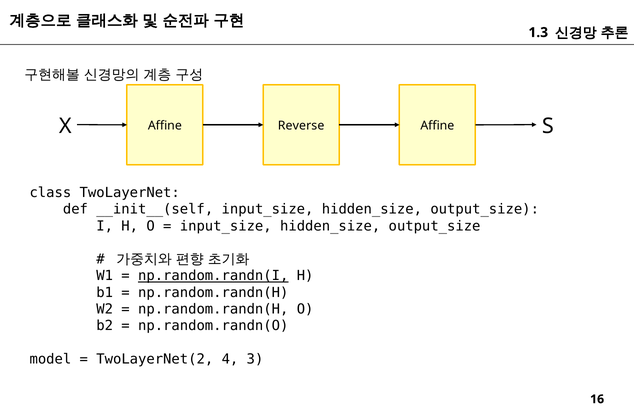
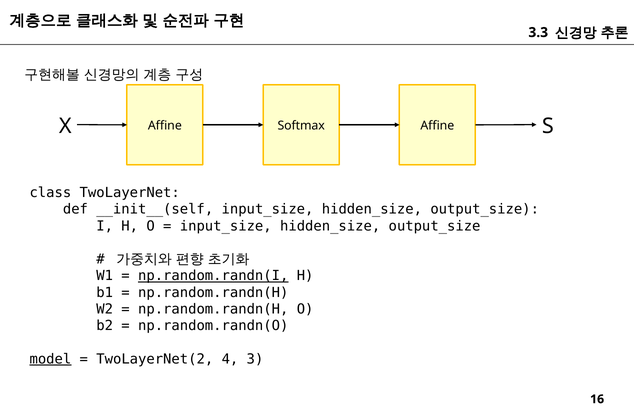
1.3: 1.3 -> 3.3 (538, 32)
Reverse: Reverse -> Softmax (301, 126)
model underline: none -> present (50, 359)
